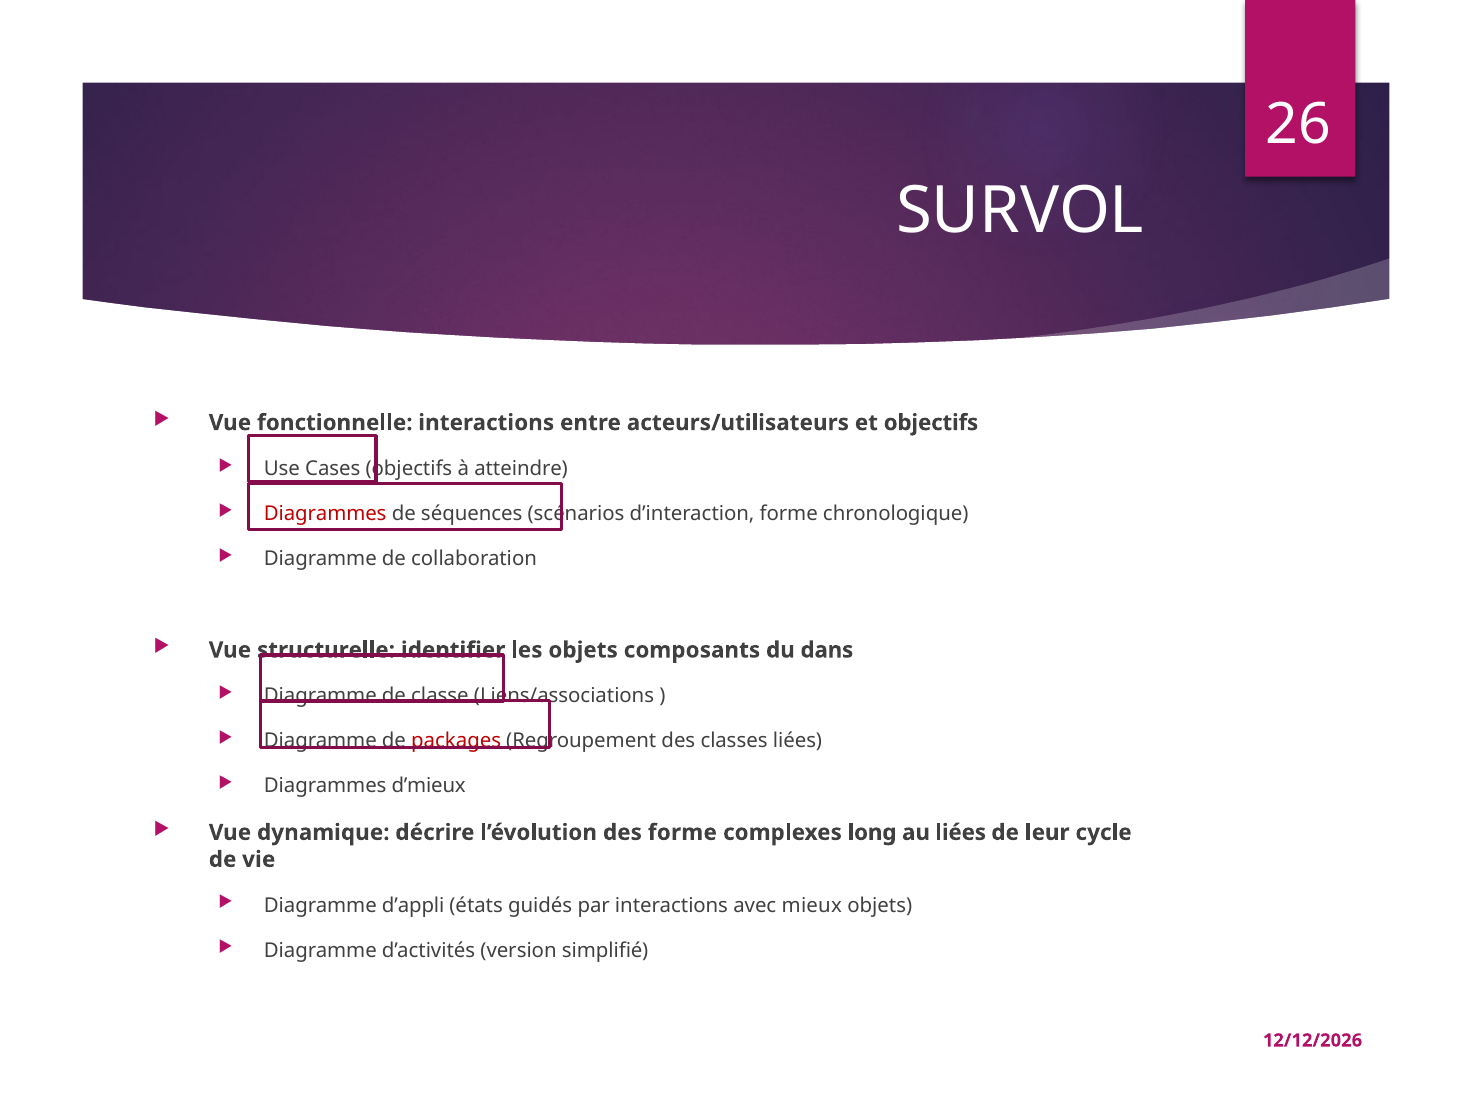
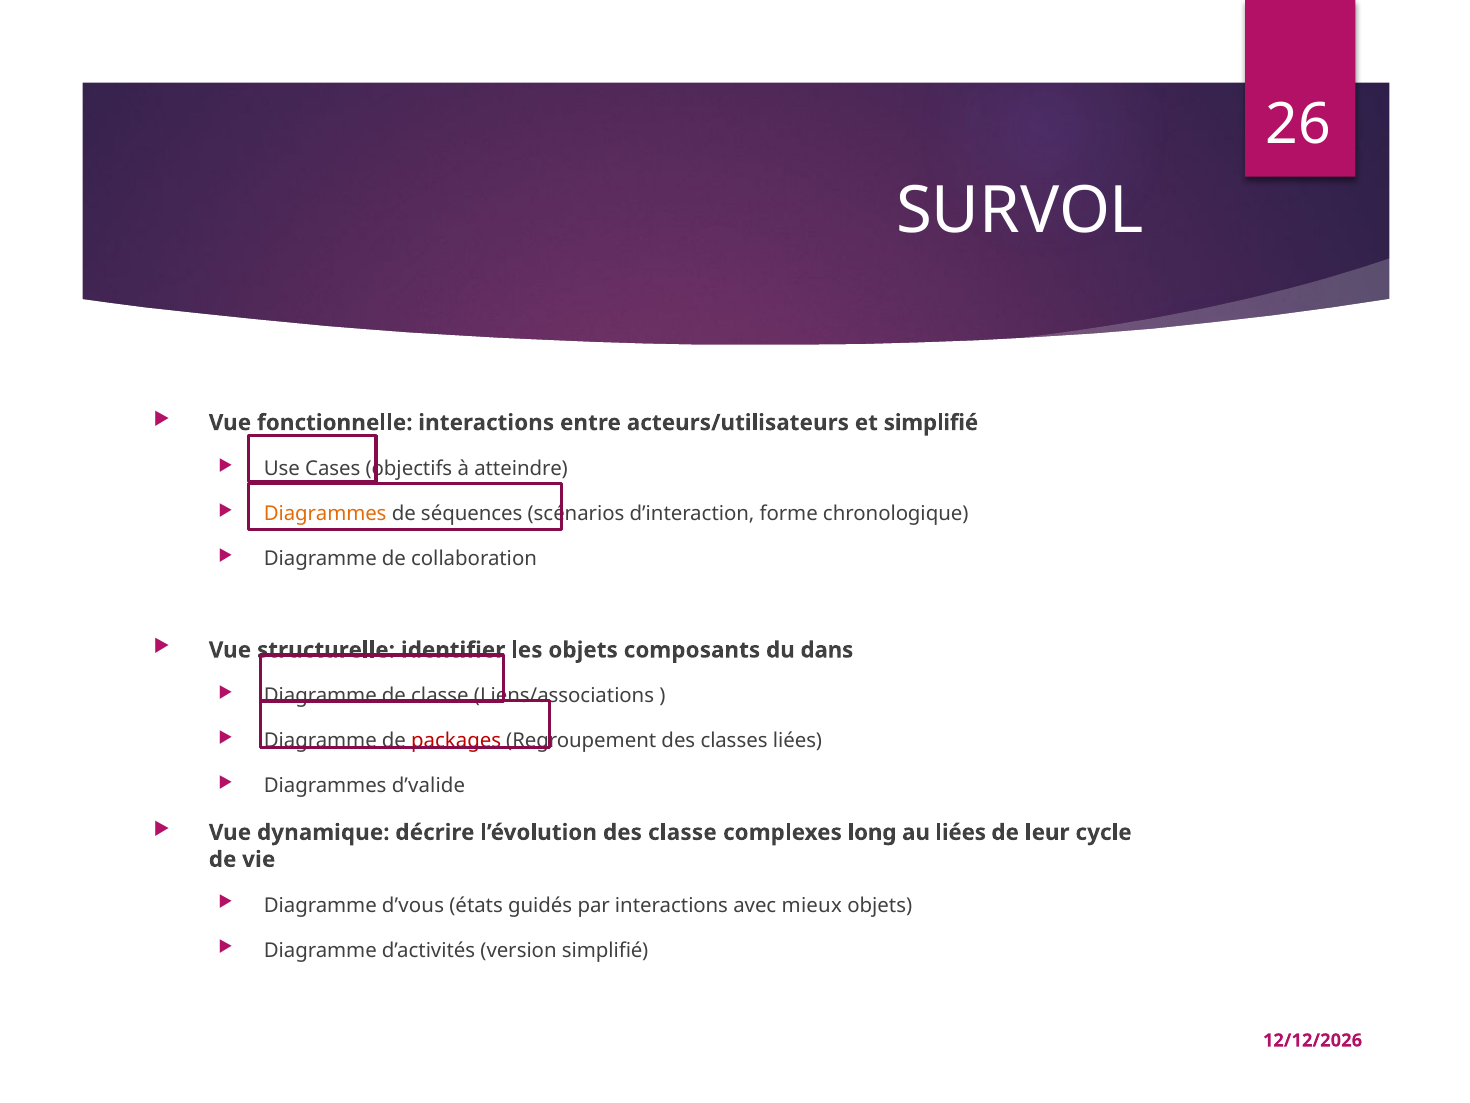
et objectifs: objectifs -> simplifié (931, 423)
Diagrammes colour: red -> orange (325, 514)
d’mieux: d’mieux -> d’valide (428, 786)
des forme: forme -> classe (682, 832)
d’appli: d’appli -> d’vous (413, 905)
